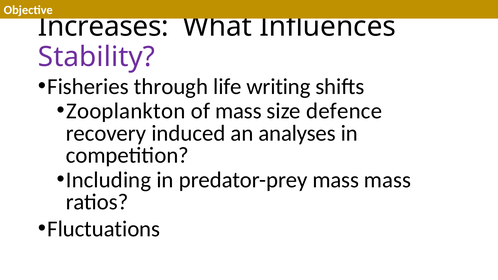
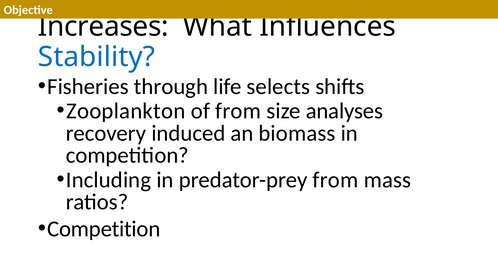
Stability colour: purple -> blue (97, 57)
writing: writing -> selects (278, 87)
of mass: mass -> from (238, 111)
defence: defence -> analyses (344, 111)
analyses: analyses -> biomass (297, 133)
predator-prey mass: mass -> from (336, 180)
Fluctuations: Fluctuations -> Competition (104, 229)
